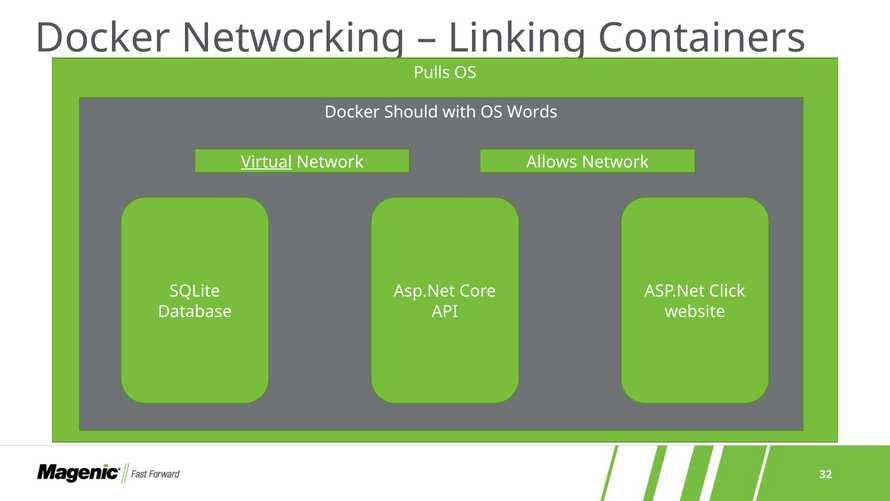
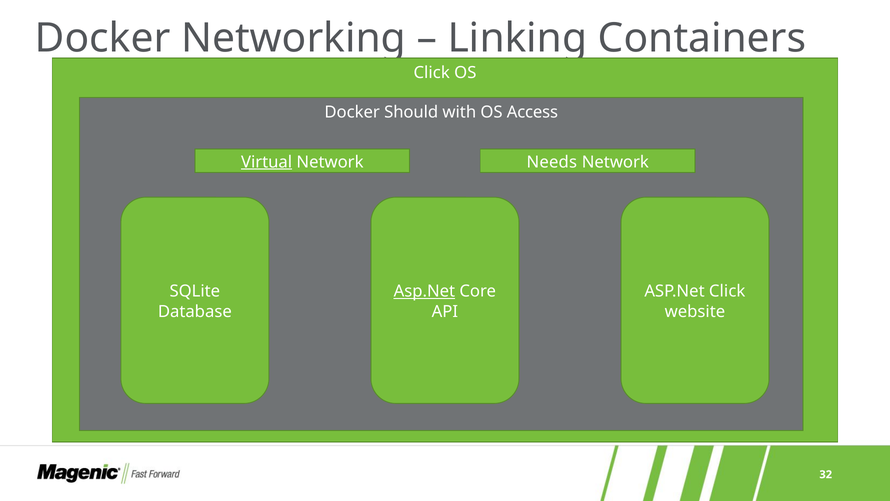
Pulls: Pulls -> Click (432, 72)
Words: Words -> Access (532, 112)
Allows: Allows -> Needs (552, 162)
Asp.Net underline: none -> present (424, 291)
